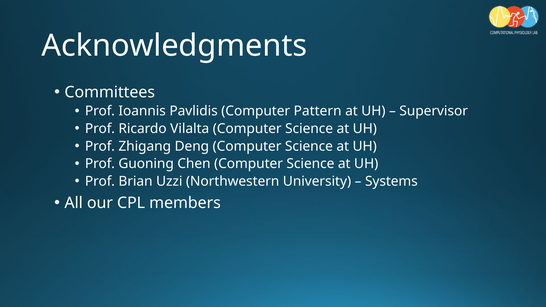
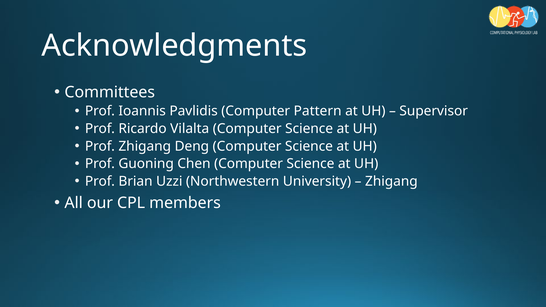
Systems: Systems -> Zhigang (391, 181)
